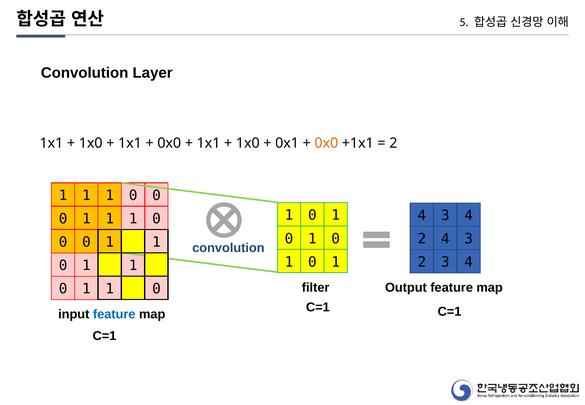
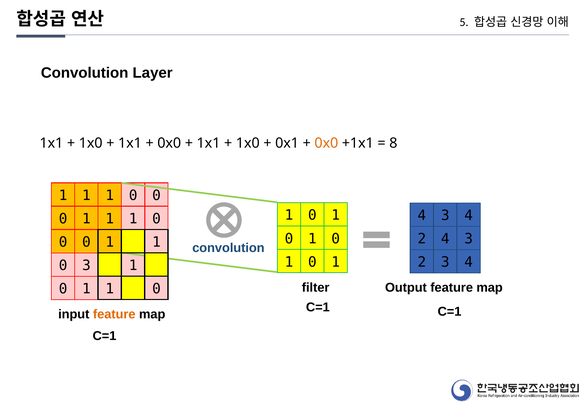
2: 2 -> 8 (393, 143)
1: 1 -> 3 (86, 266)
feature colour: blue -> orange (114, 314)
